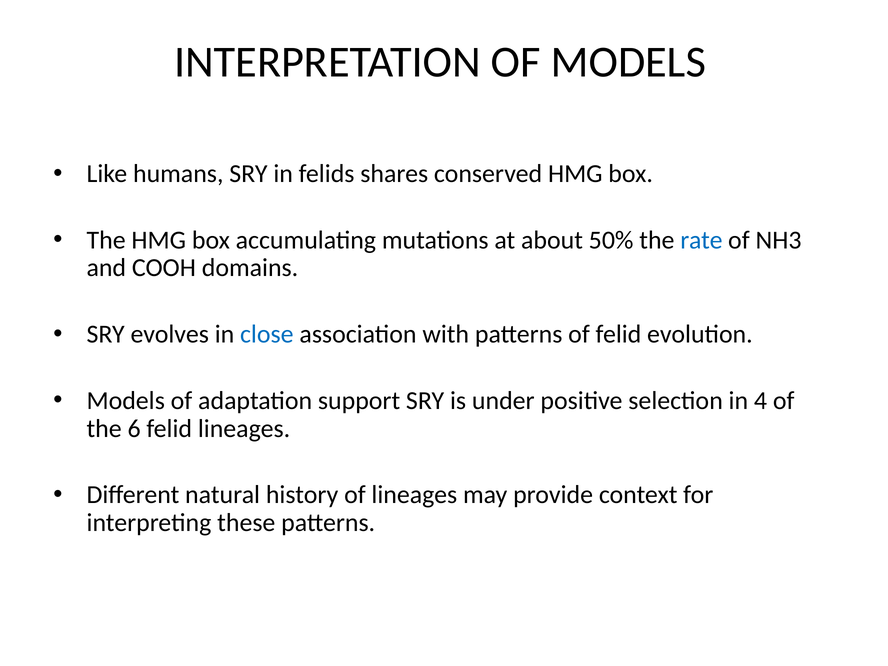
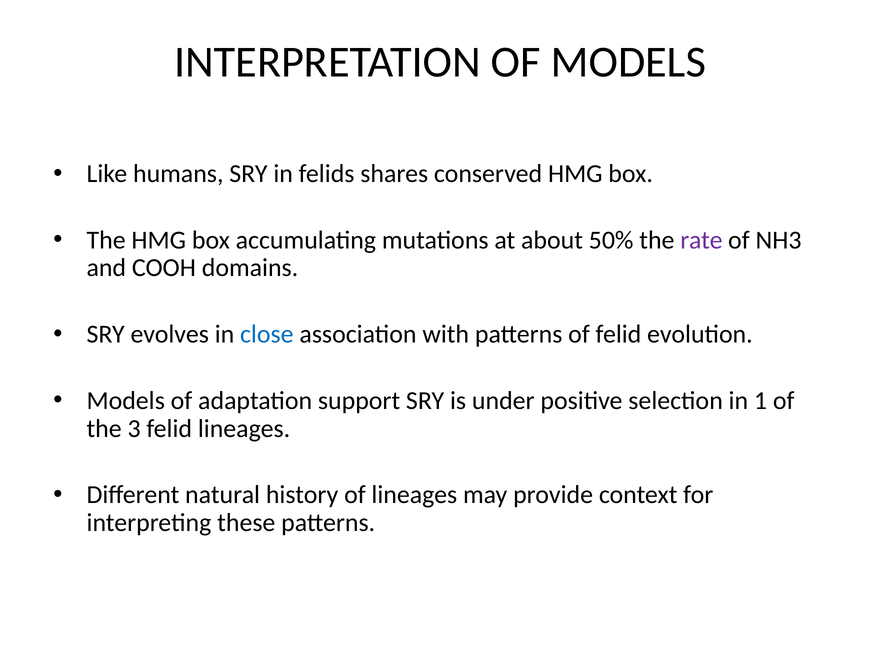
rate colour: blue -> purple (701, 240)
4: 4 -> 1 (761, 400)
6: 6 -> 3 (134, 428)
